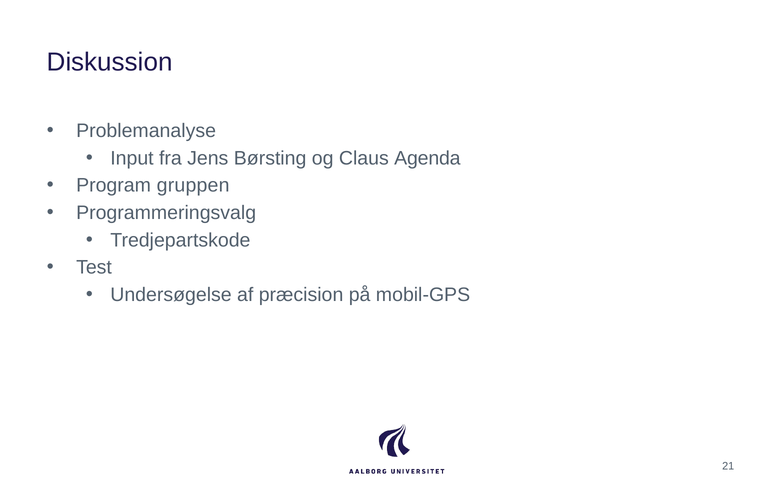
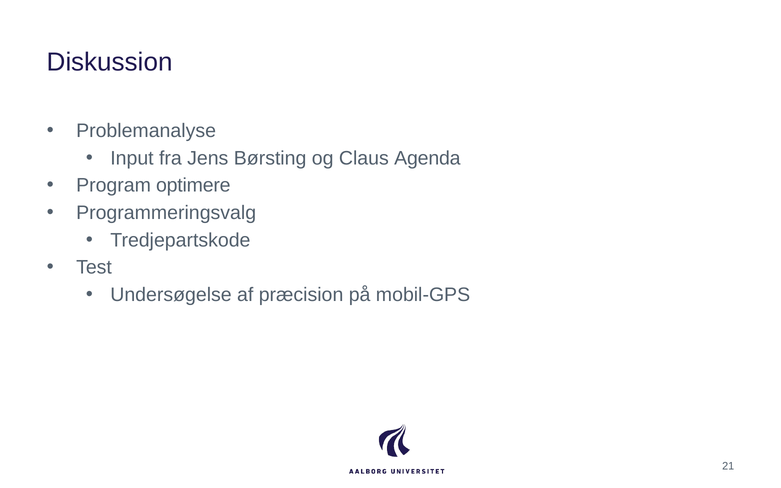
gruppen: gruppen -> optimere (193, 186)
